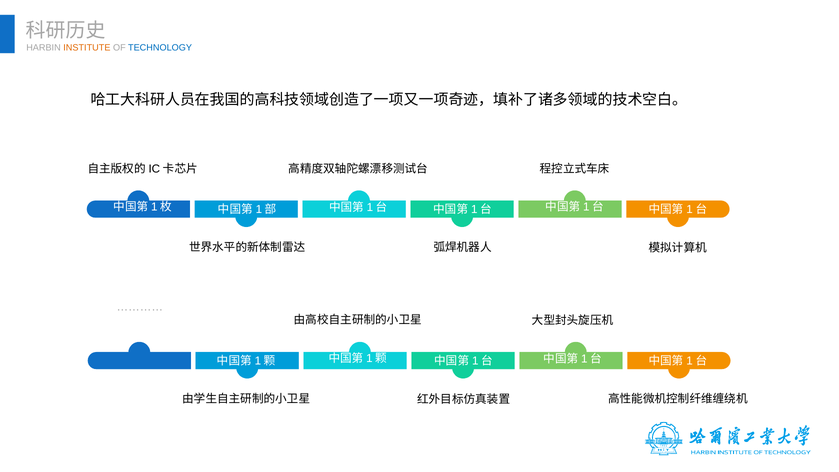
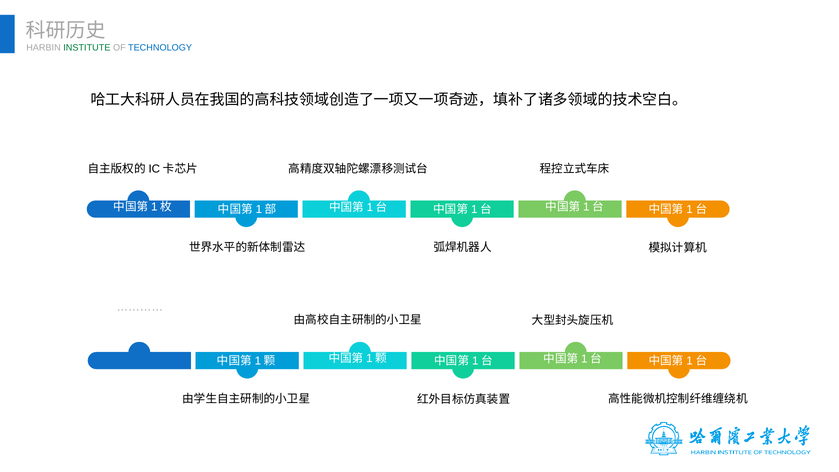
INSTITUTE colour: orange -> green (87, 48)
